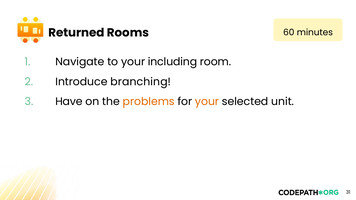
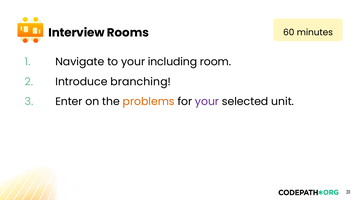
Returned: Returned -> Interview (77, 33)
Have: Have -> Enter (69, 102)
your colour: orange -> purple (207, 102)
